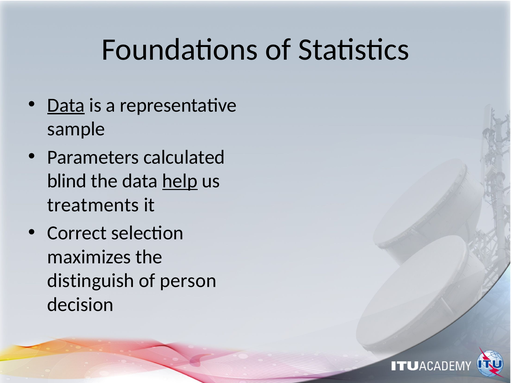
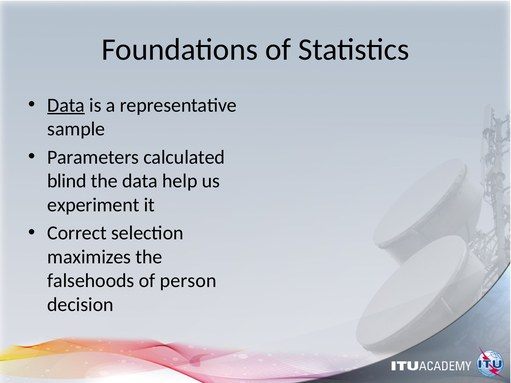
help underline: present -> none (180, 181)
treatments: treatments -> experiment (93, 205)
distinguish: distinguish -> falsehoods (91, 281)
